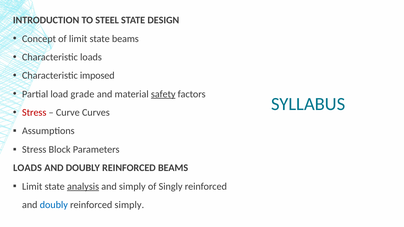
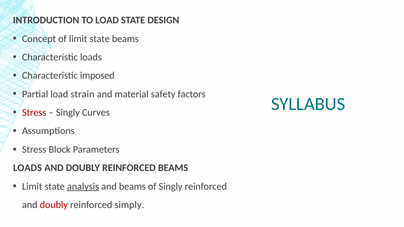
TO STEEL: STEEL -> LOAD (107, 20)
grade: grade -> strain (82, 94)
safety underline: present -> none (163, 94)
Curve: Curve -> Singly (68, 113)
and simply: simply -> beams (132, 187)
doubly colour: blue -> red (54, 205)
